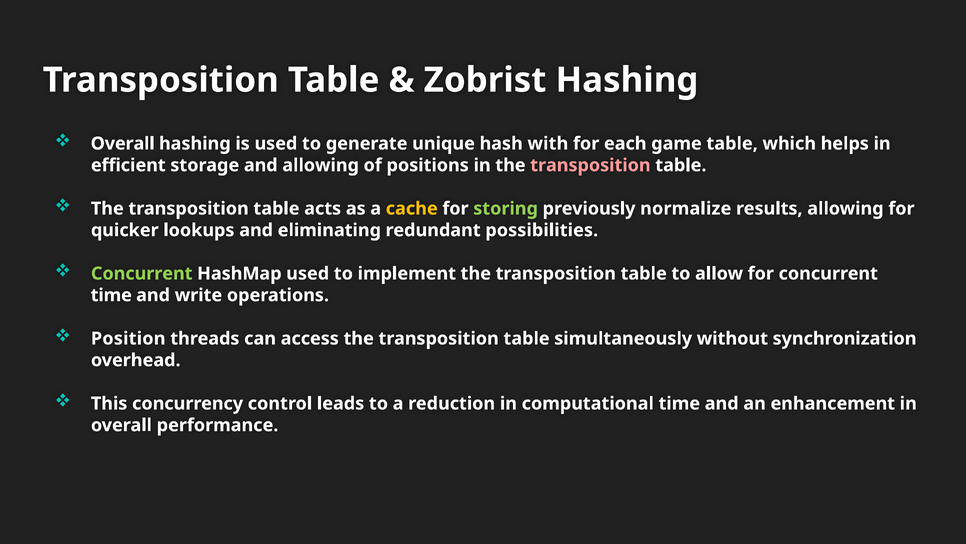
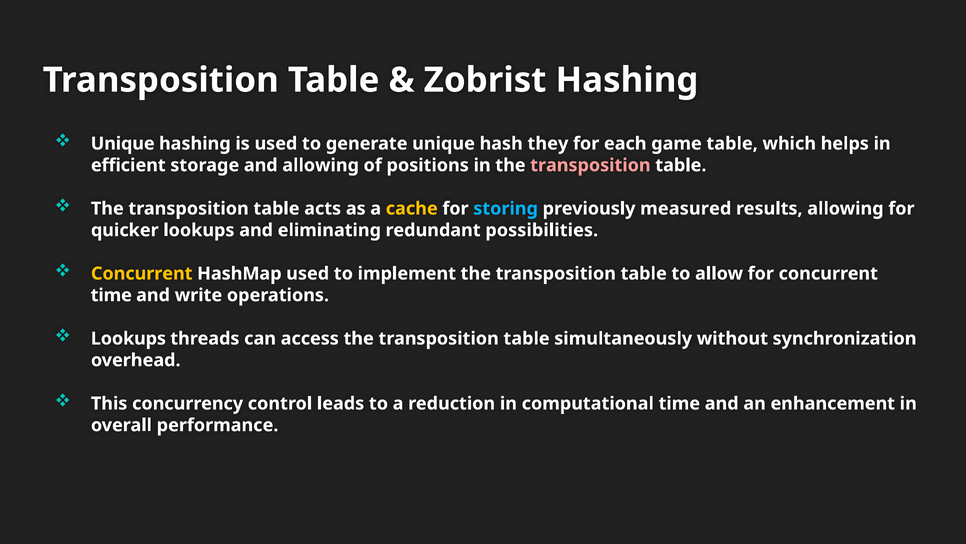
Overall: Overall -> Unique (123, 143)
with: with -> they (548, 143)
storing colour: light green -> light blue (506, 208)
normalize: normalize -> measured (686, 208)
Concurrent colour: light green -> yellow (142, 273)
Position: Position -> Lookups (128, 338)
